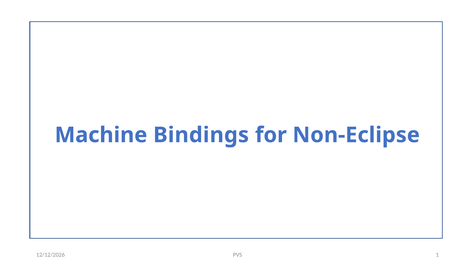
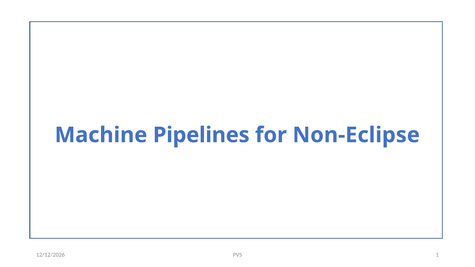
Bindings: Bindings -> Pipelines (201, 135)
